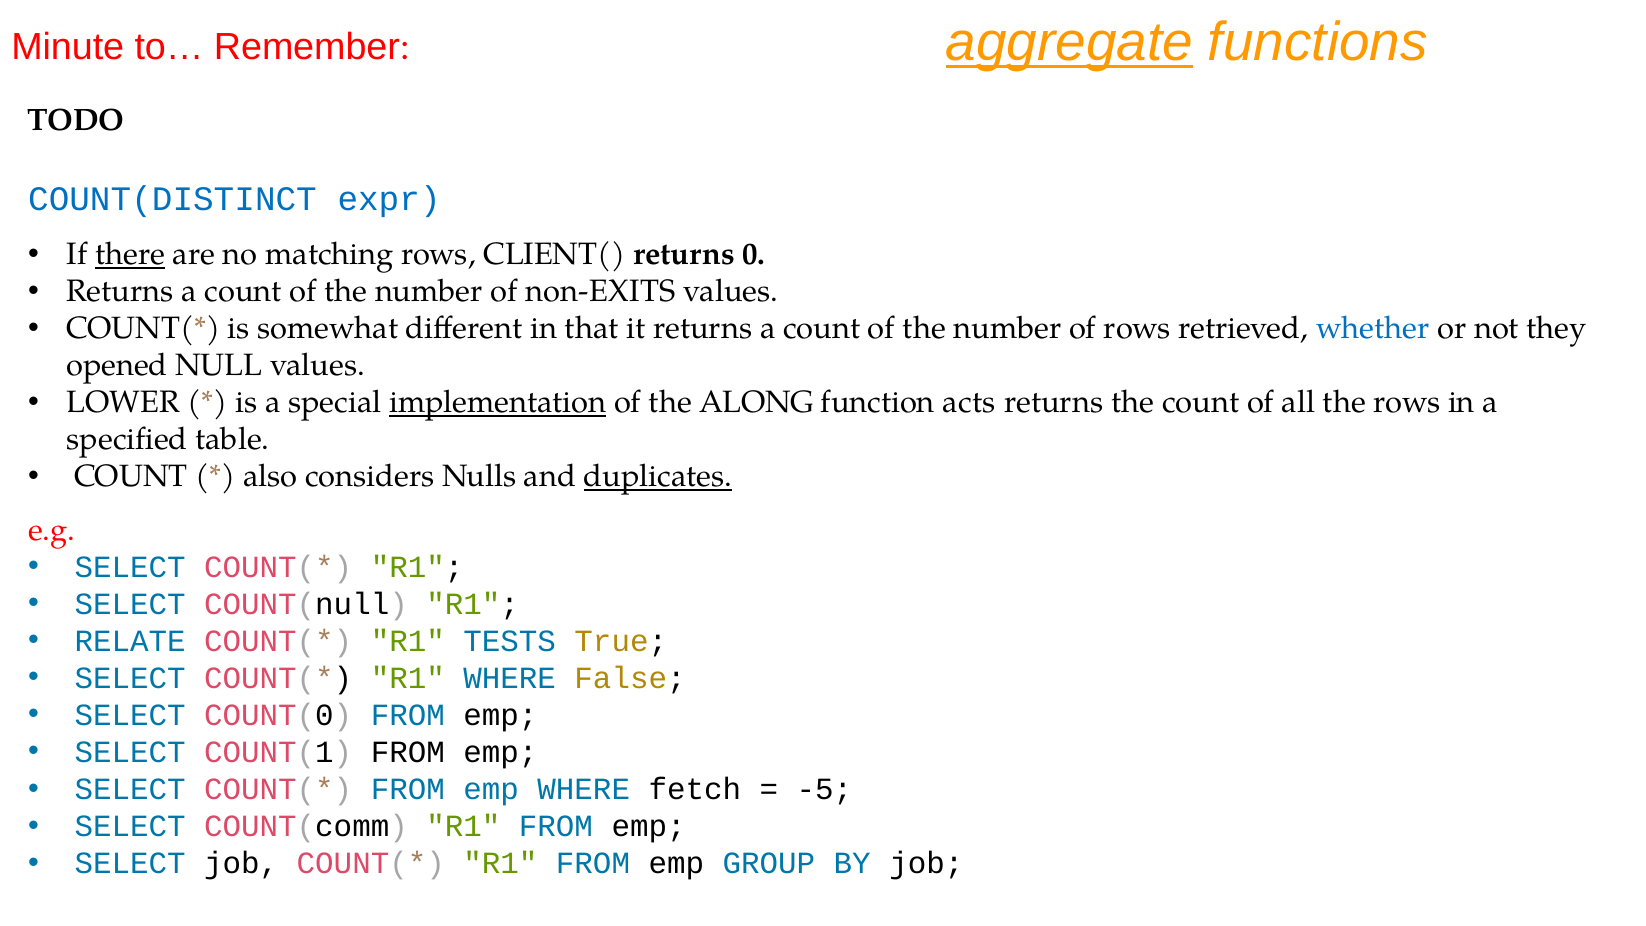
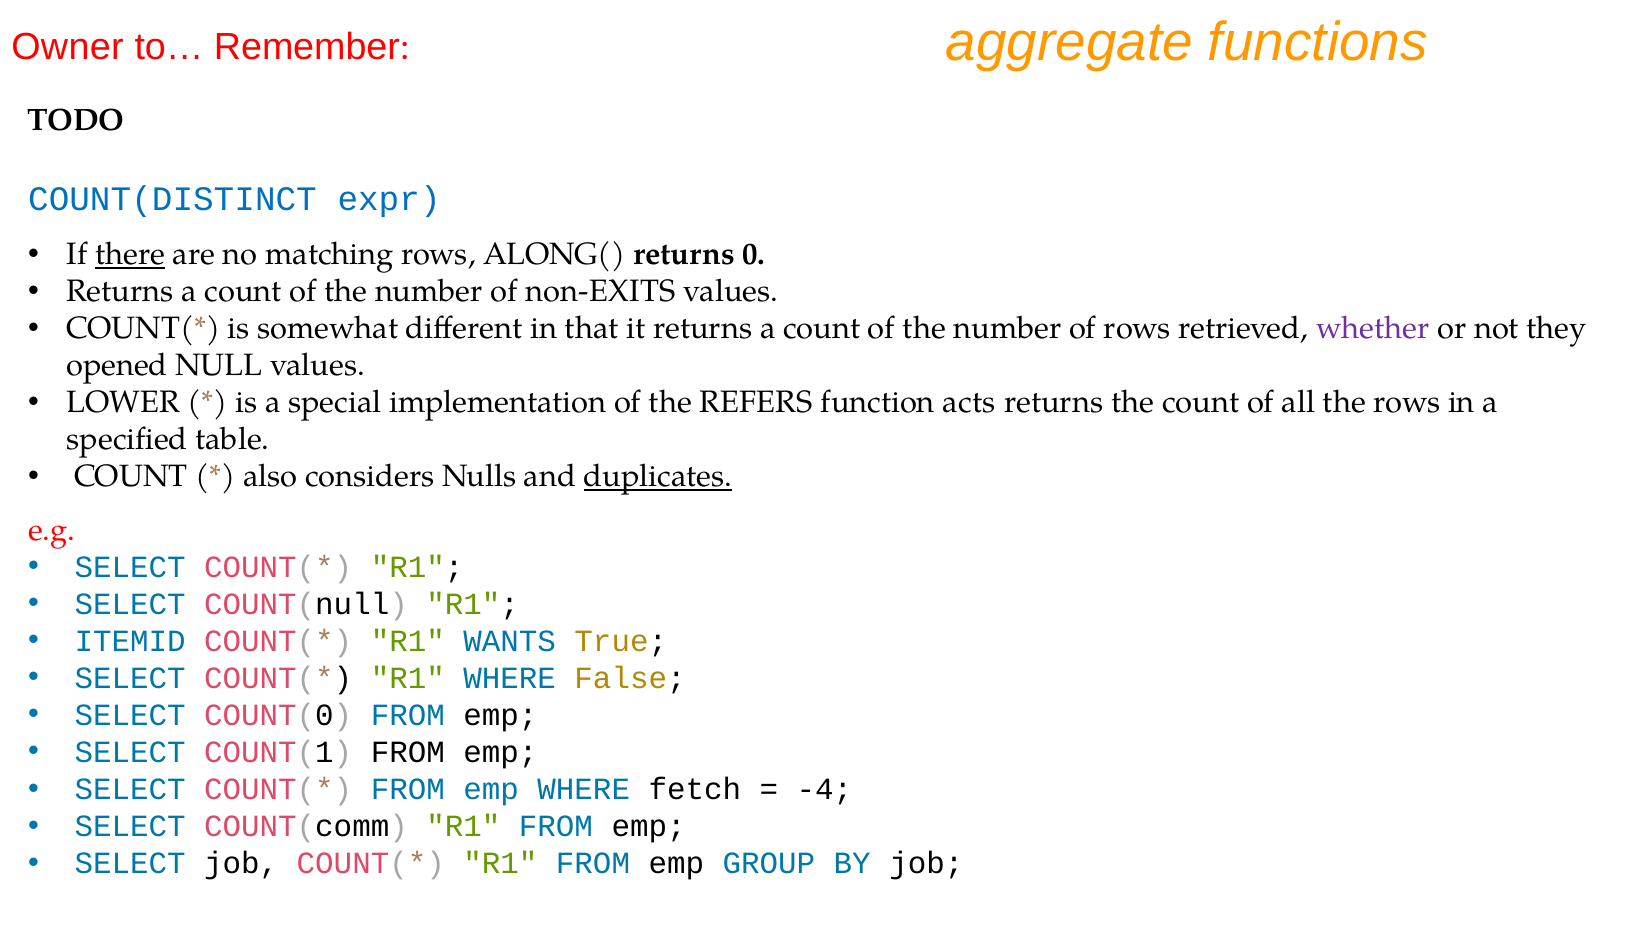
aggregate underline: present -> none (1069, 43)
Minute: Minute -> Owner (68, 47)
CLIENT(: CLIENT( -> ALONG( (554, 254)
whether colour: blue -> purple (1373, 329)
implementation underline: present -> none (498, 403)
ALONG: ALONG -> REFERS (756, 403)
RELATE: RELATE -> ITEMID (130, 641)
TESTS: TESTS -> WANTS (510, 641)
-5: -5 -> -4 (824, 789)
